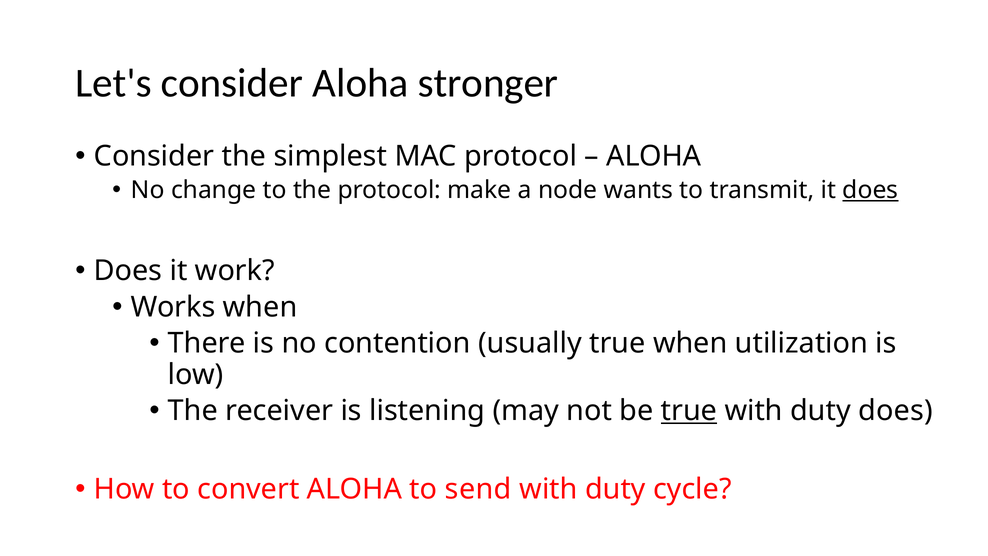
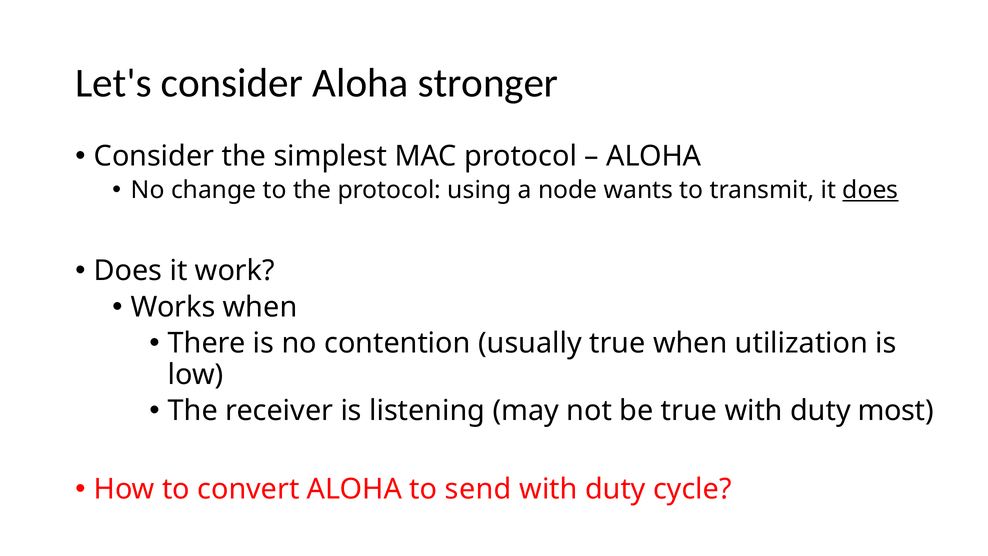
make: make -> using (479, 190)
true underline: present -> none (689, 411)
duty does: does -> most (896, 411)
